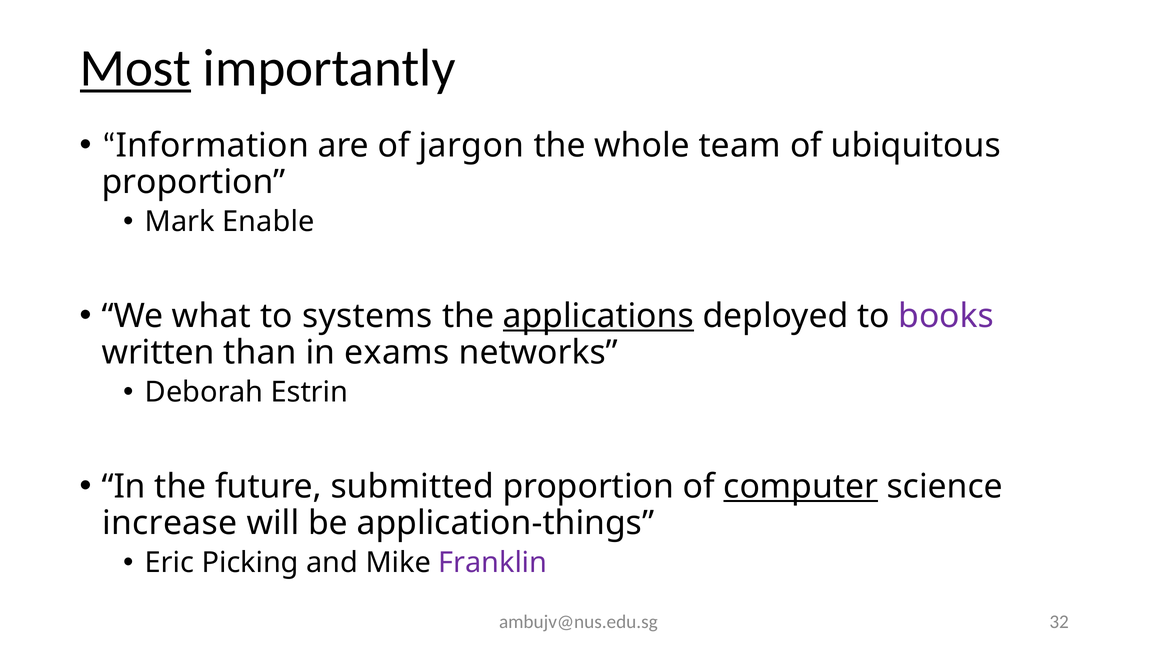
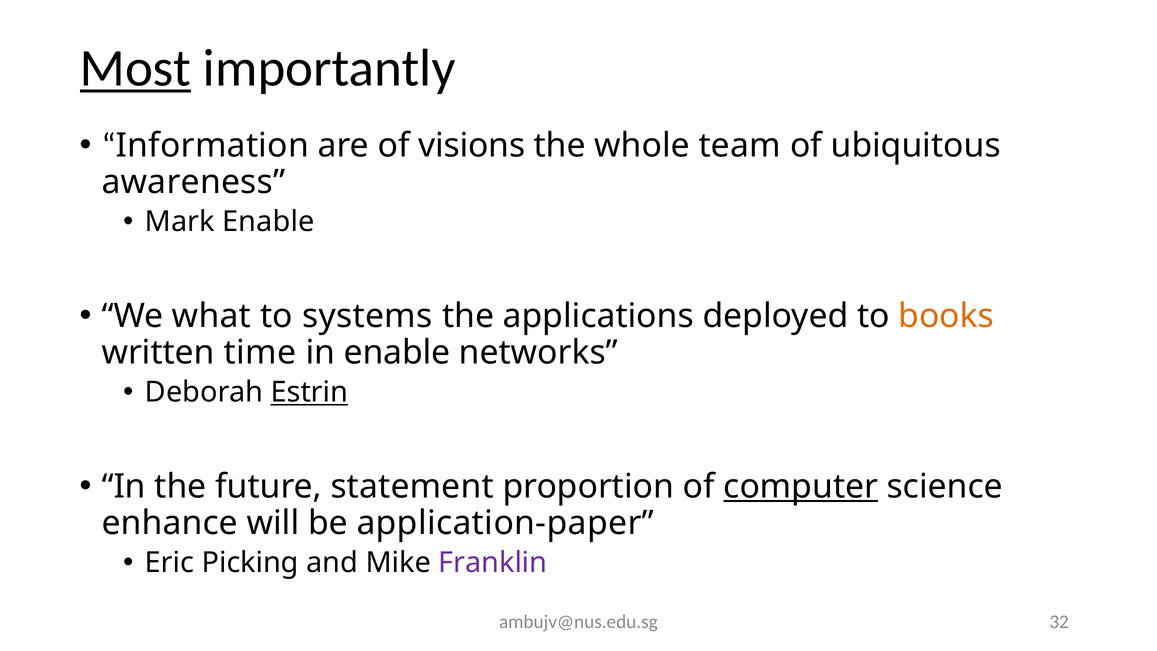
jargon: jargon -> visions (472, 145)
proportion: proportion -> awareness (193, 182)
applications underline: present -> none (598, 316)
books colour: purple -> orange (946, 316)
than: than -> time (260, 352)
in exams: exams -> enable (397, 352)
Estrin underline: none -> present (309, 392)
submitted: submitted -> statement (412, 486)
increase: increase -> enhance (170, 523)
application-things: application-things -> application-paper (505, 523)
